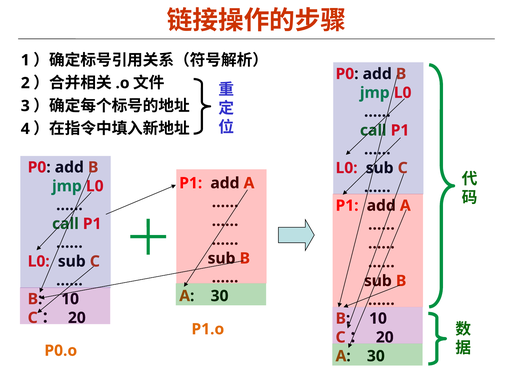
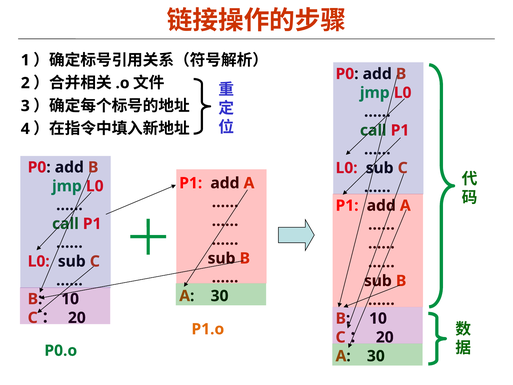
P0.o colour: orange -> green (61, 350)
